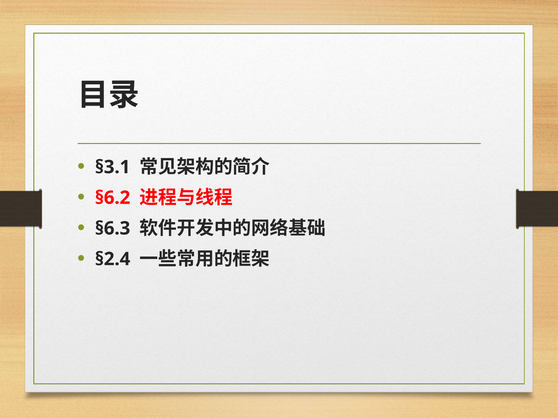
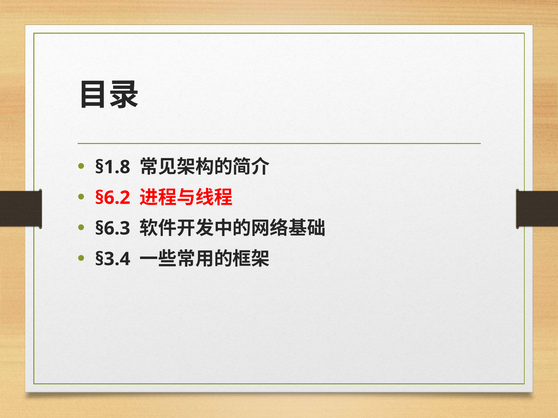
§3.1: §3.1 -> §1.8 (113, 167)
§2.4: §2.4 -> §3.4 (113, 259)
